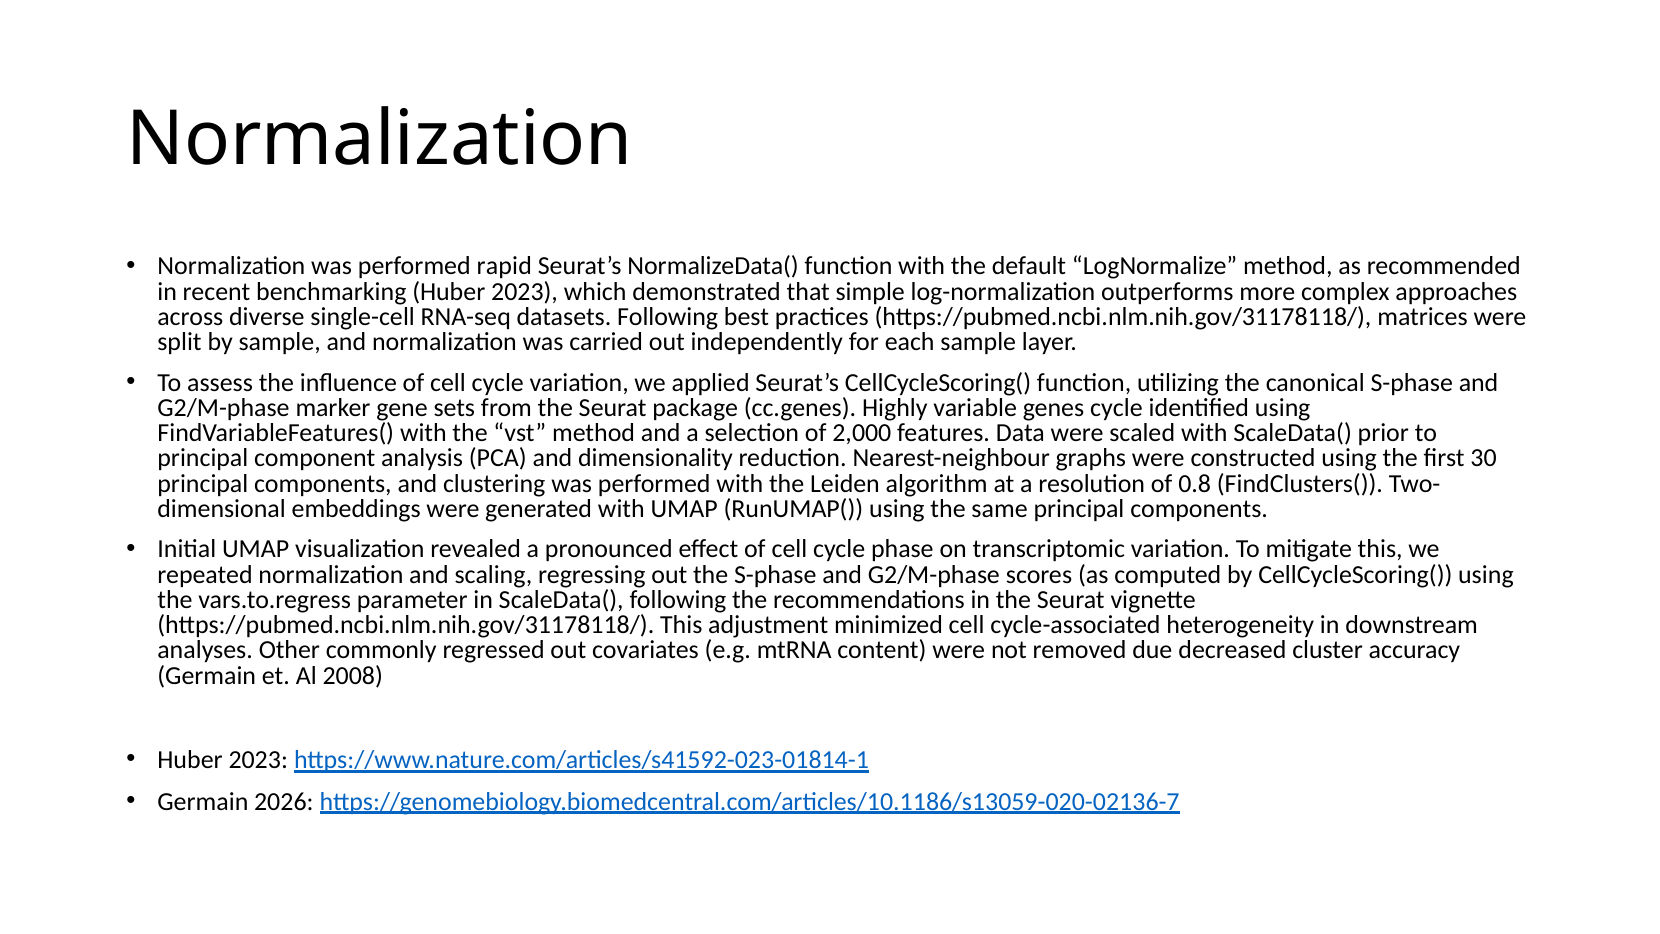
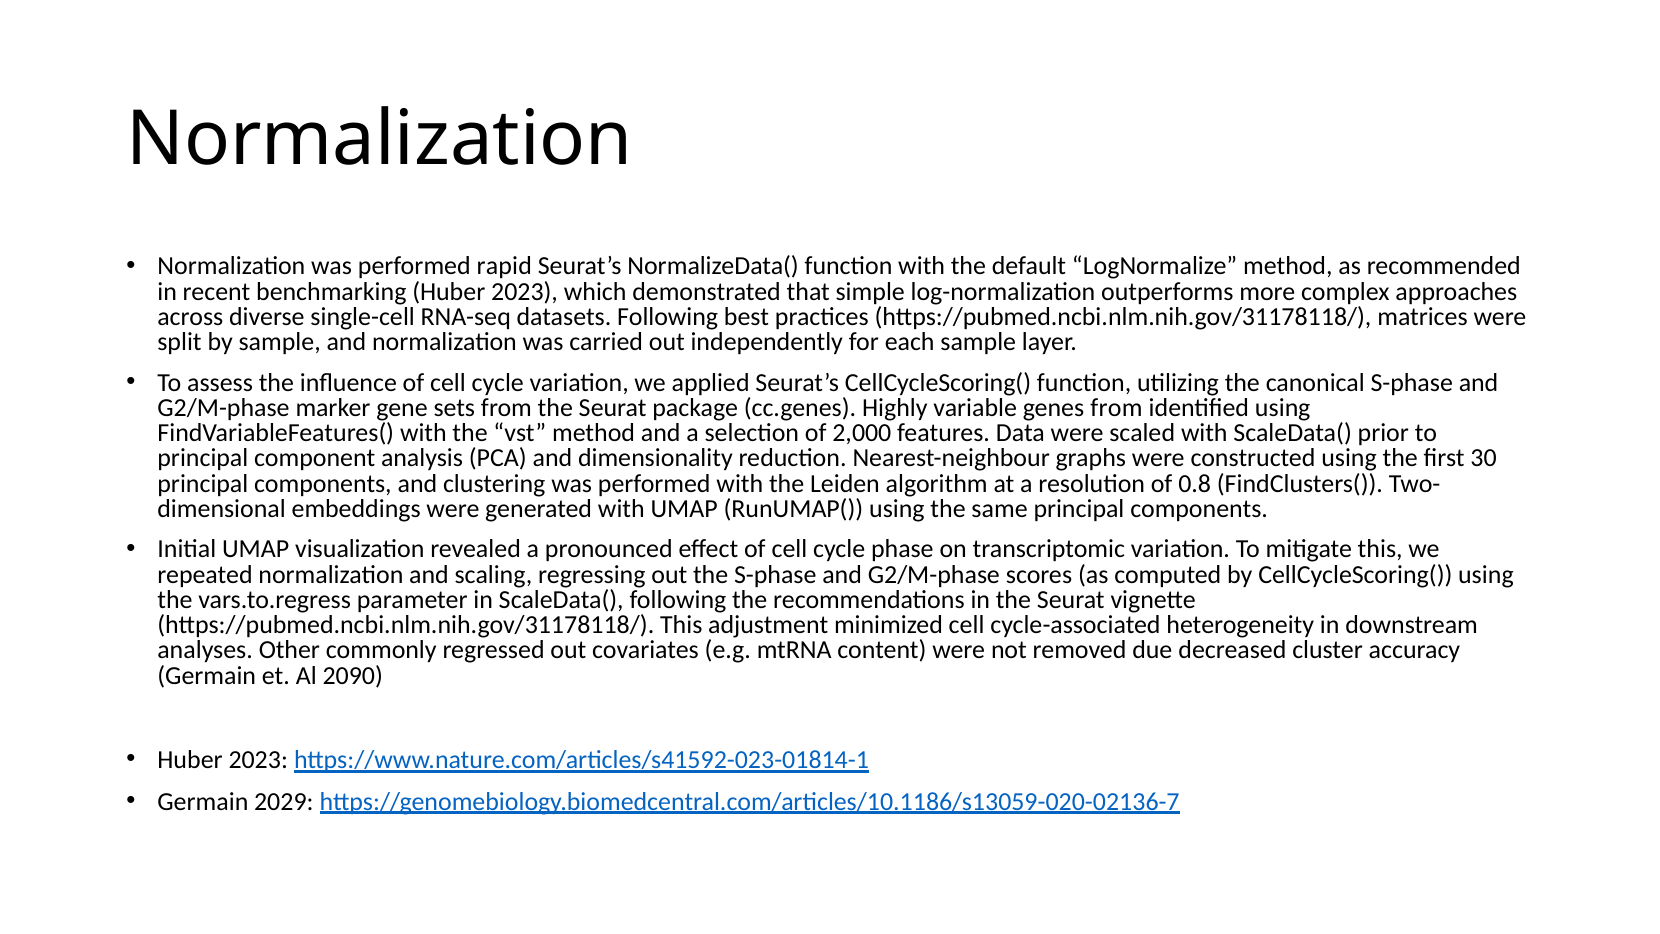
genes cycle: cycle -> from (1116, 408)
2008: 2008 -> 2090 (353, 675)
2026: 2026 -> 2029 (284, 801)
